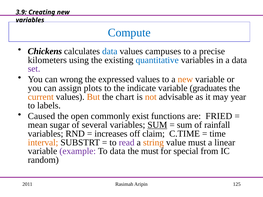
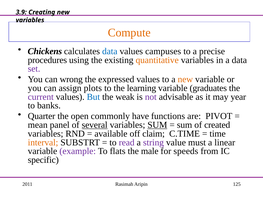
Compute colour: blue -> orange (129, 33)
kilometers: kilometers -> procedures (47, 60)
quantitative colour: blue -> orange (157, 60)
indicate: indicate -> learning (142, 88)
current colour: orange -> purple (41, 97)
But colour: orange -> blue (93, 97)
chart: chart -> weak (125, 97)
not colour: orange -> purple (151, 97)
labels: labels -> banks (49, 106)
Caused: Caused -> Quarter (42, 116)
exist: exist -> have (141, 116)
FRIED: FRIED -> PIVOT (219, 116)
sugar: sugar -> panel (60, 125)
several underline: none -> present (95, 125)
rainfall: rainfall -> created (217, 125)
increases: increases -> available (111, 134)
string colour: orange -> purple (153, 143)
To data: data -> flats (118, 151)
the must: must -> male (150, 151)
special: special -> speeds (186, 151)
random: random -> specific (43, 160)
